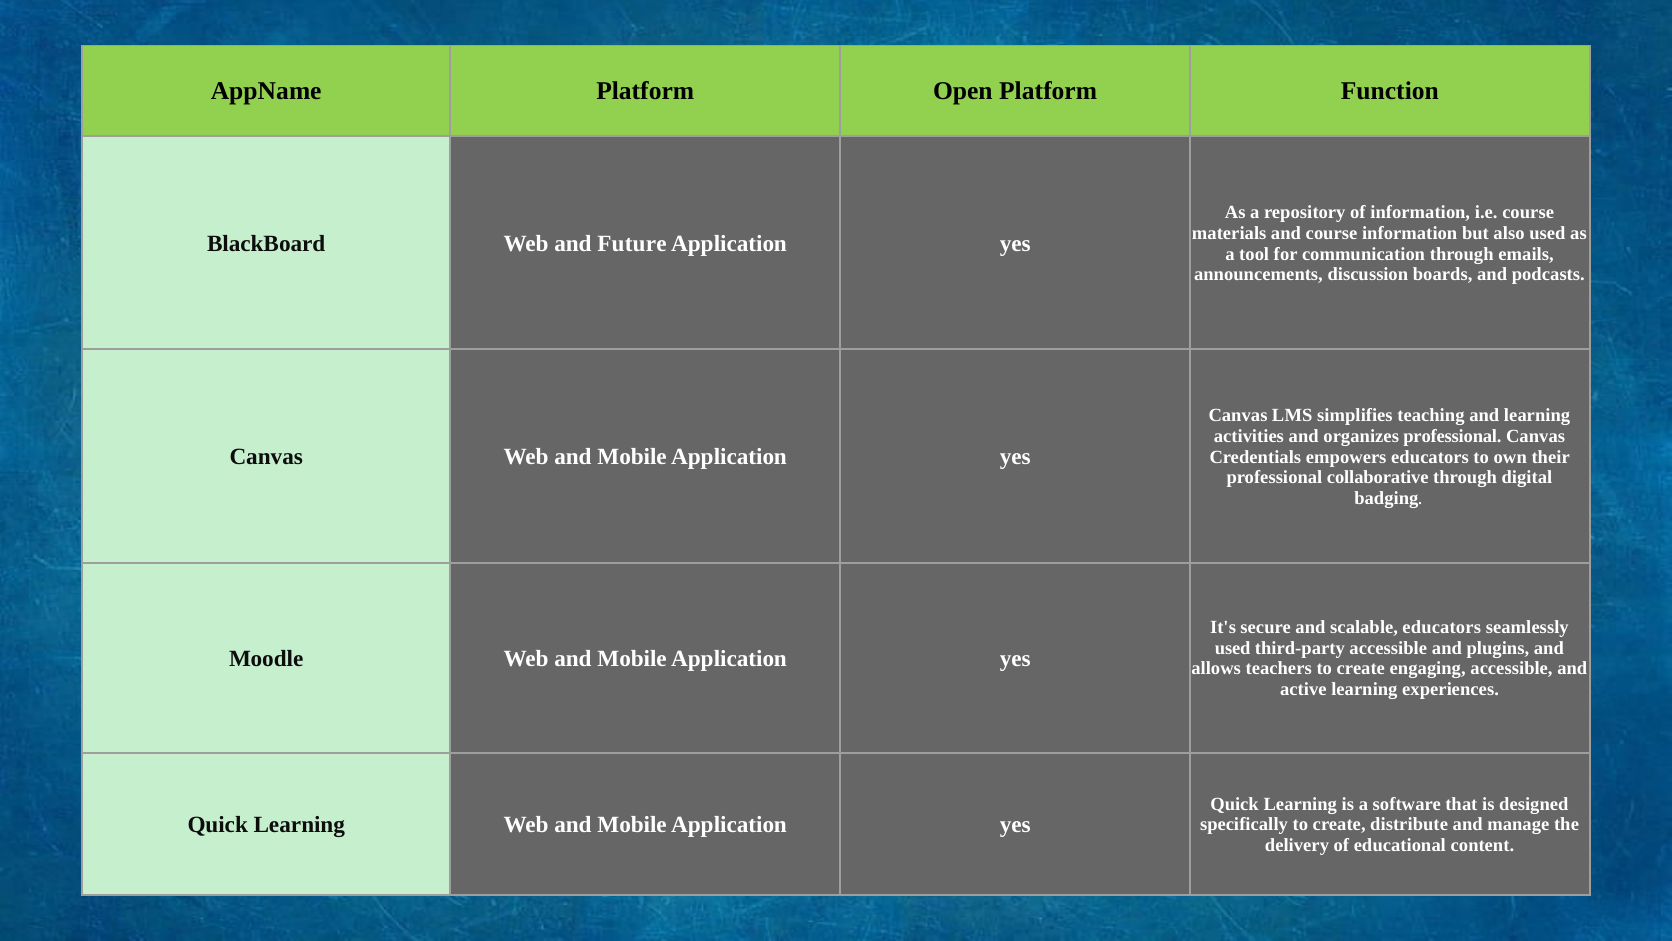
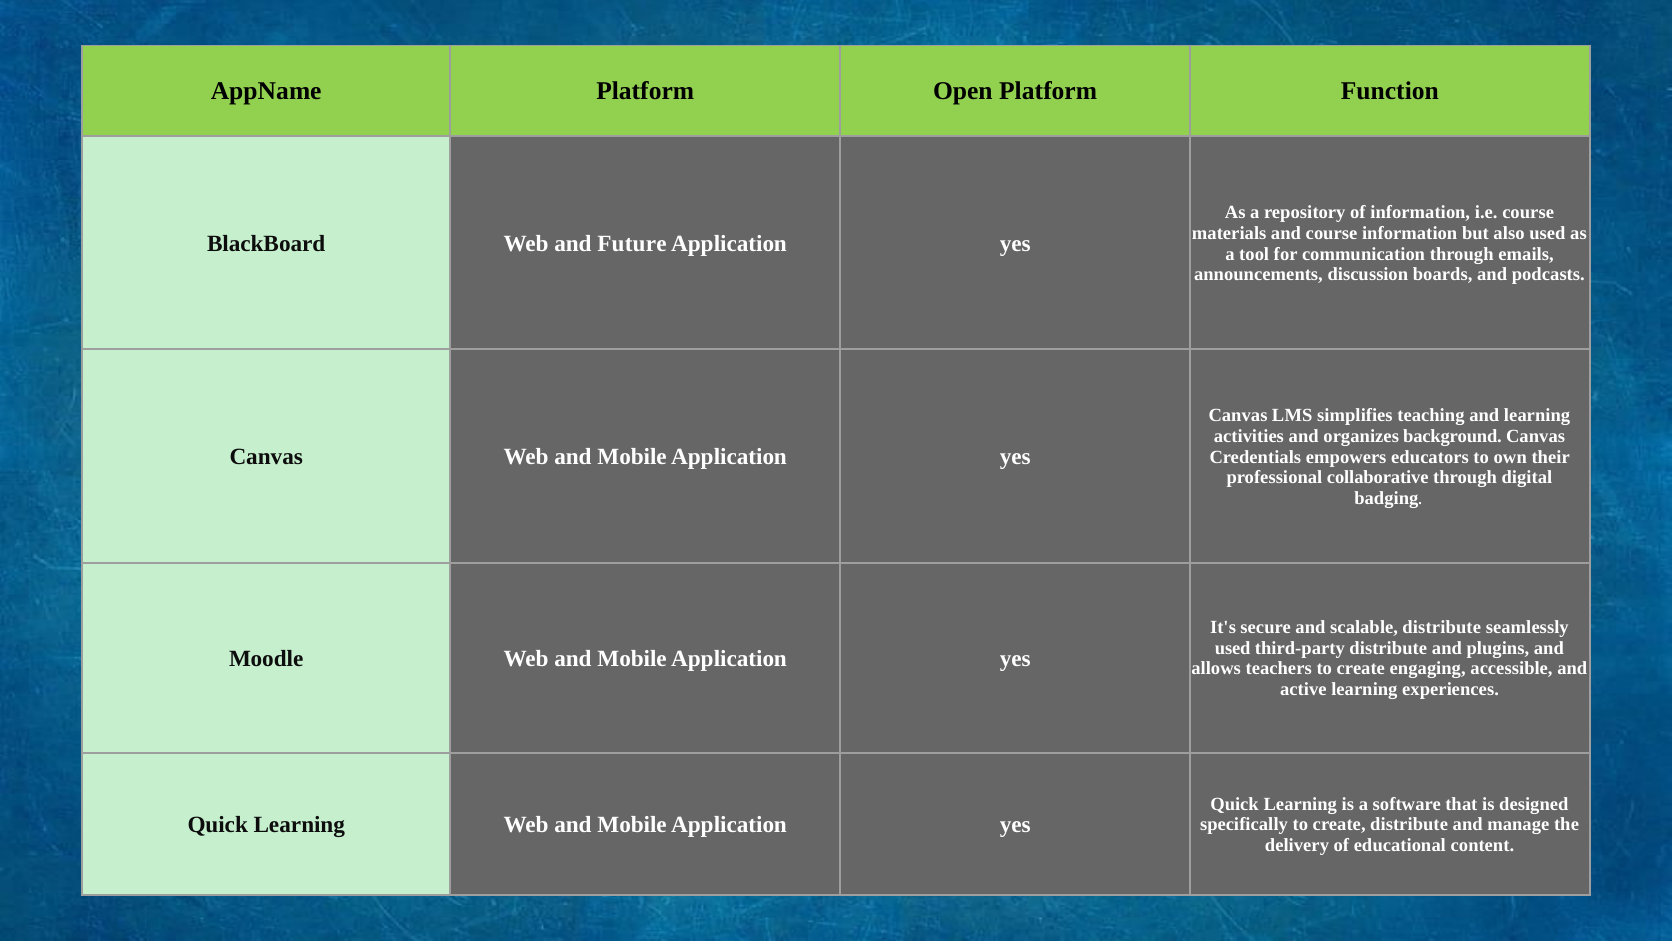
organizes professional: professional -> background (1452, 436)
scalable educators: educators -> distribute (1442, 627)
third-party accessible: accessible -> distribute (1388, 648)
